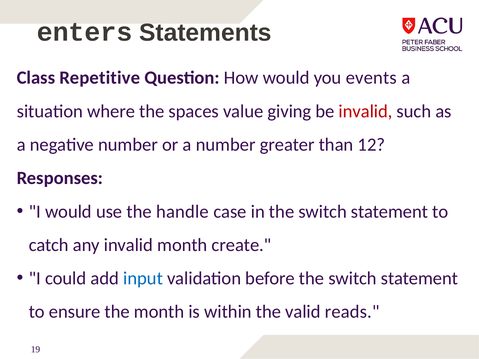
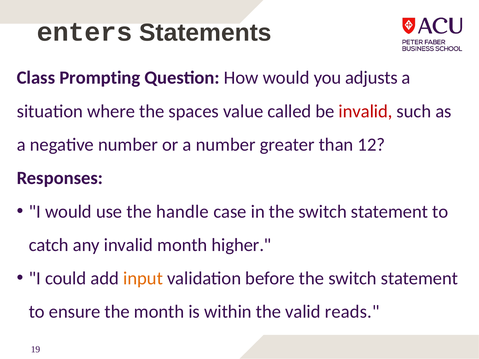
Repetitive: Repetitive -> Prompting (100, 78)
events: events -> adjusts (372, 78)
giving: giving -> called (289, 111)
create: create -> higher (242, 245)
input colour: blue -> orange (143, 279)
